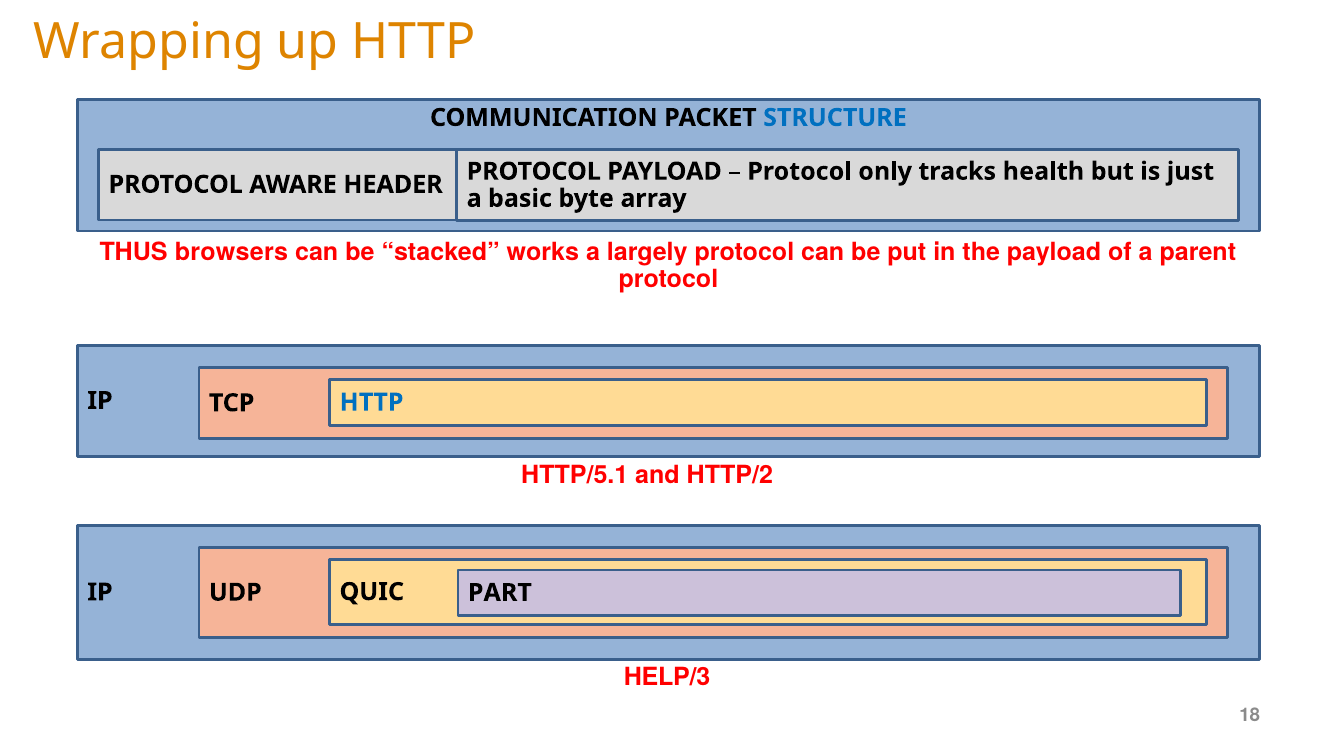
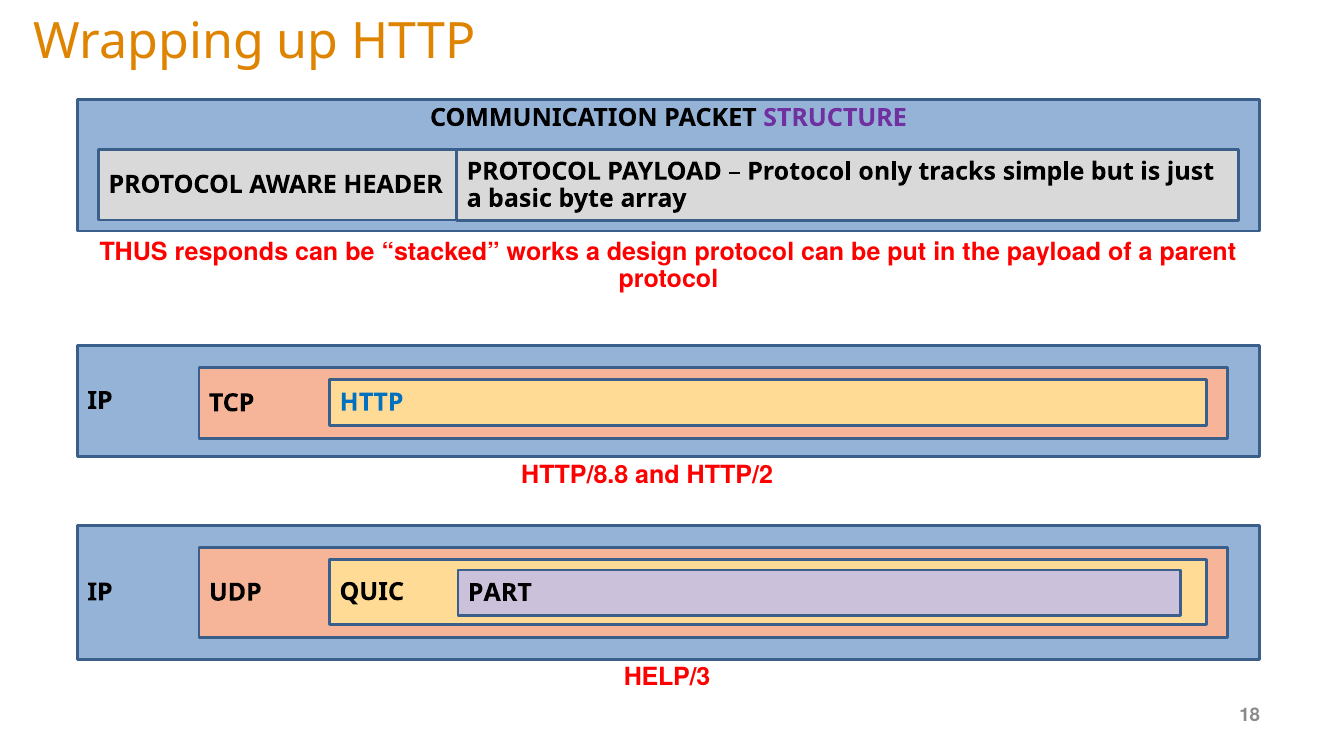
STRUCTURE colour: blue -> purple (835, 118)
health: health -> simple (1044, 171)
browsers: browsers -> responds (231, 252)
largely: largely -> design (647, 252)
HTTP/5.1: HTTP/5.1 -> HTTP/8.8 (575, 476)
